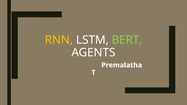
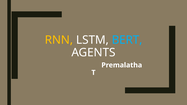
BERT colour: light green -> light blue (127, 40)
